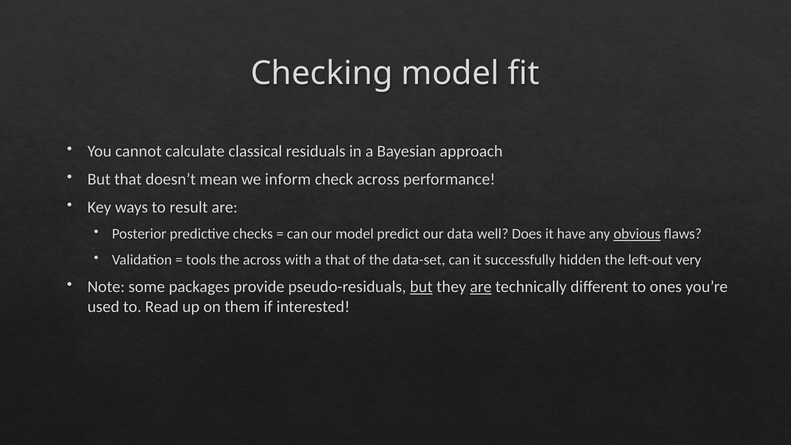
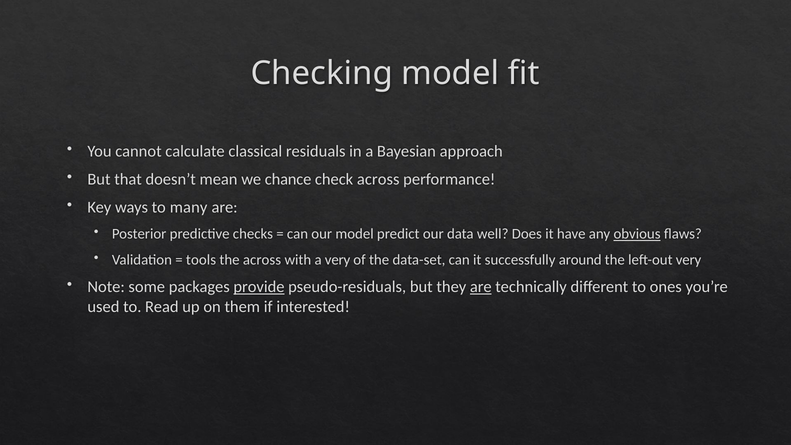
inform: inform -> chance (288, 179)
result: result -> many (189, 207)
a that: that -> very (338, 260)
hidden: hidden -> around (580, 260)
provide underline: none -> present (259, 287)
but underline: present -> none (421, 287)
